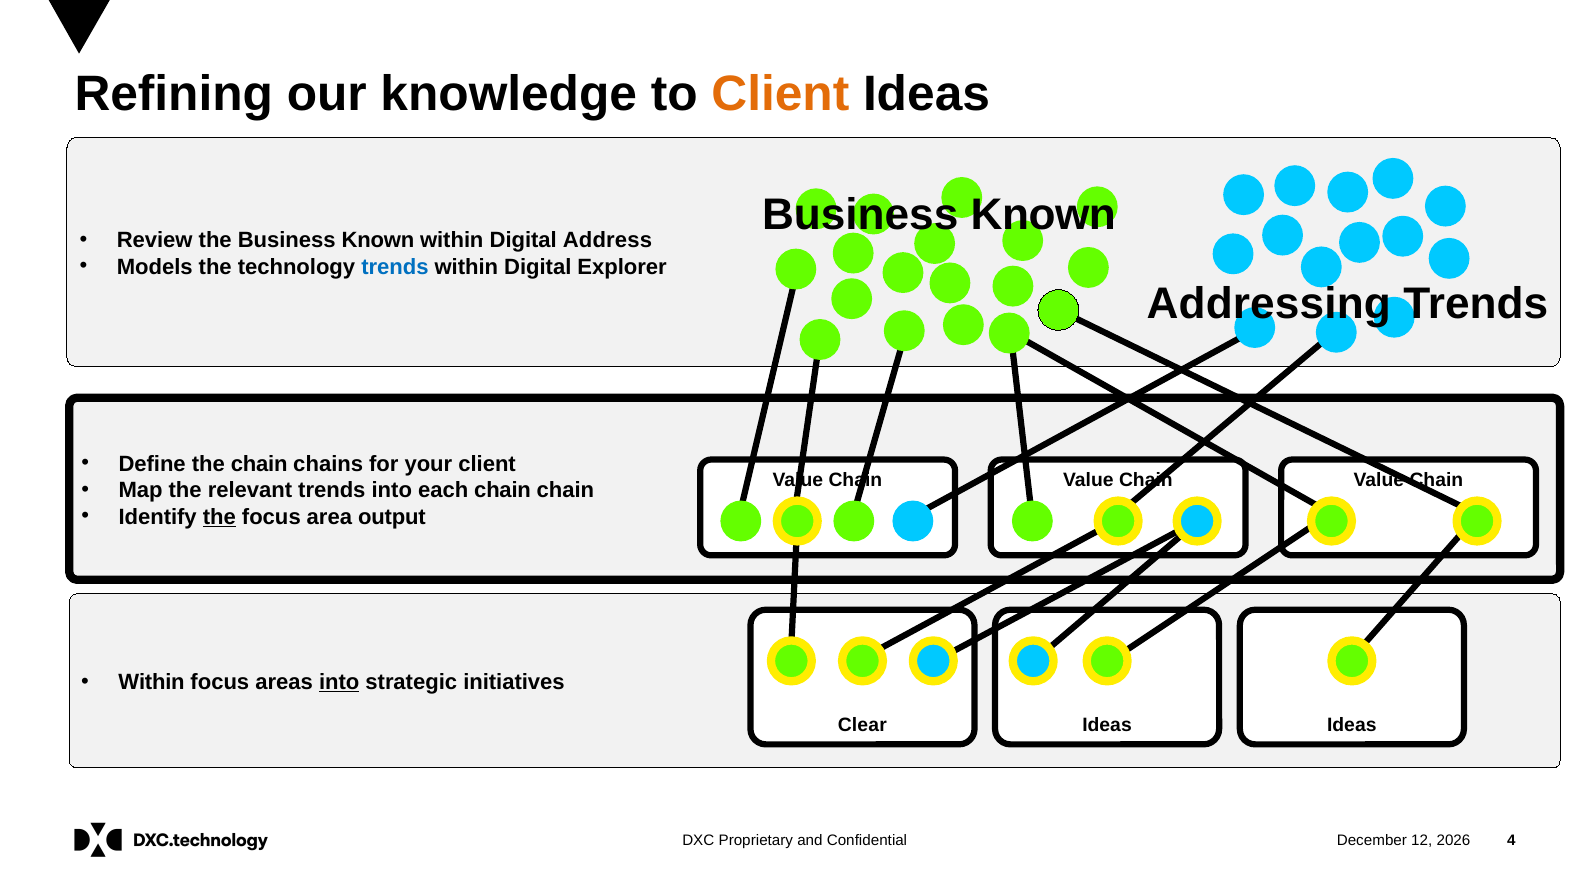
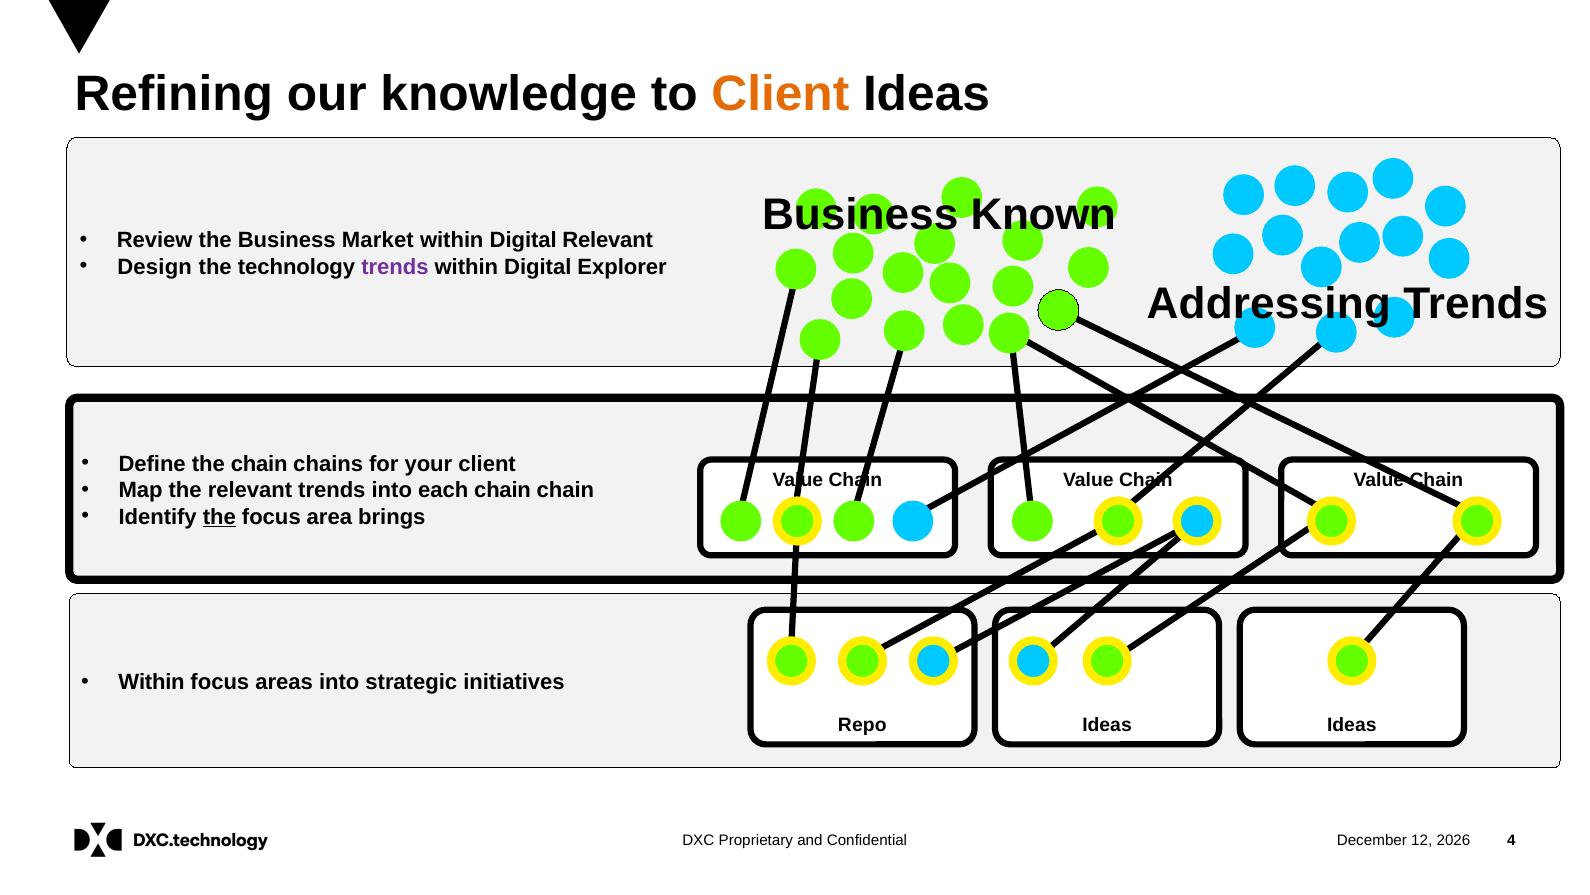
the Business Known: Known -> Market (378, 240)
Digital Address: Address -> Relevant (608, 240)
Models: Models -> Design (155, 267)
trends colour: blue -> purple (395, 267)
output: output -> brings (392, 516)
into underline: present -> none (339, 682)
Clear: Clear -> Repo (862, 724)
